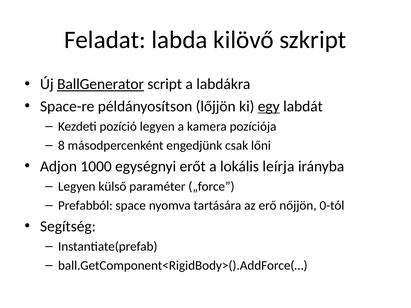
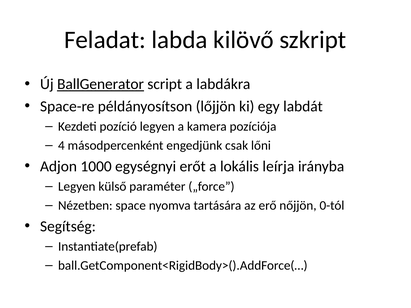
egy underline: present -> none (269, 106)
8: 8 -> 4 (61, 146)
Prefabból: Prefabból -> Nézetben (85, 206)
